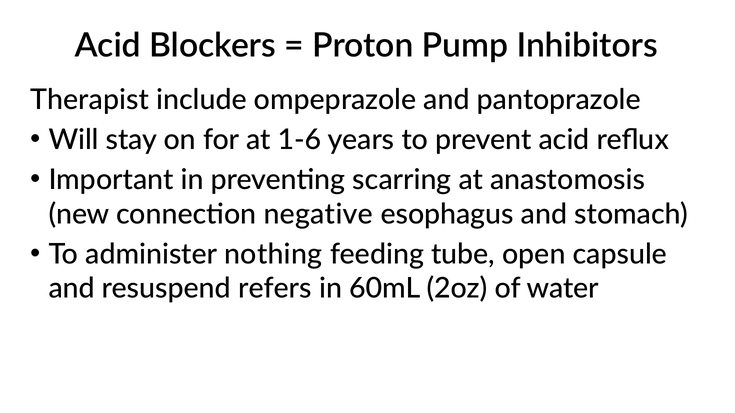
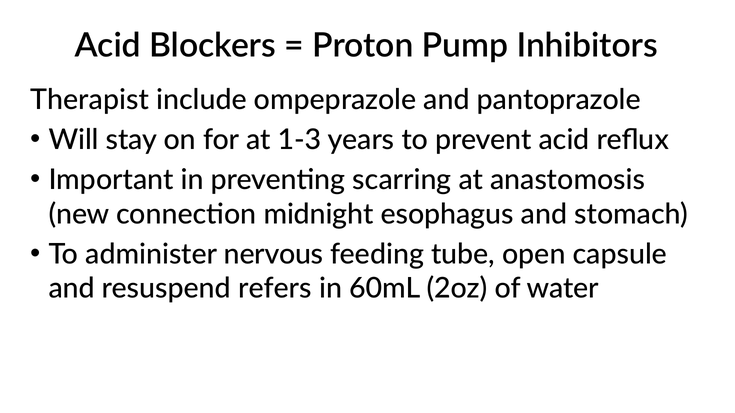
1-6: 1-6 -> 1-3 (300, 140)
negative: negative -> midnight (319, 214)
nothing: nothing -> nervous (274, 255)
